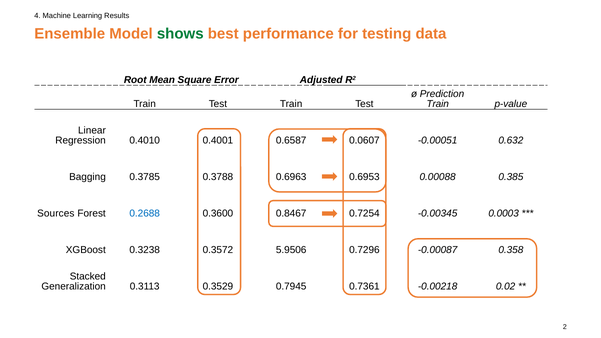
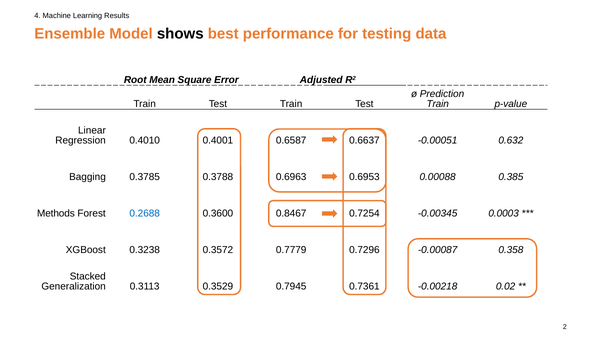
shows colour: green -> black (180, 34)
0.0607: 0.0607 -> 0.6637 (364, 140)
Sources: Sources -> Methods (56, 213)
5.9506: 5.9506 -> 0.7779 (291, 250)
